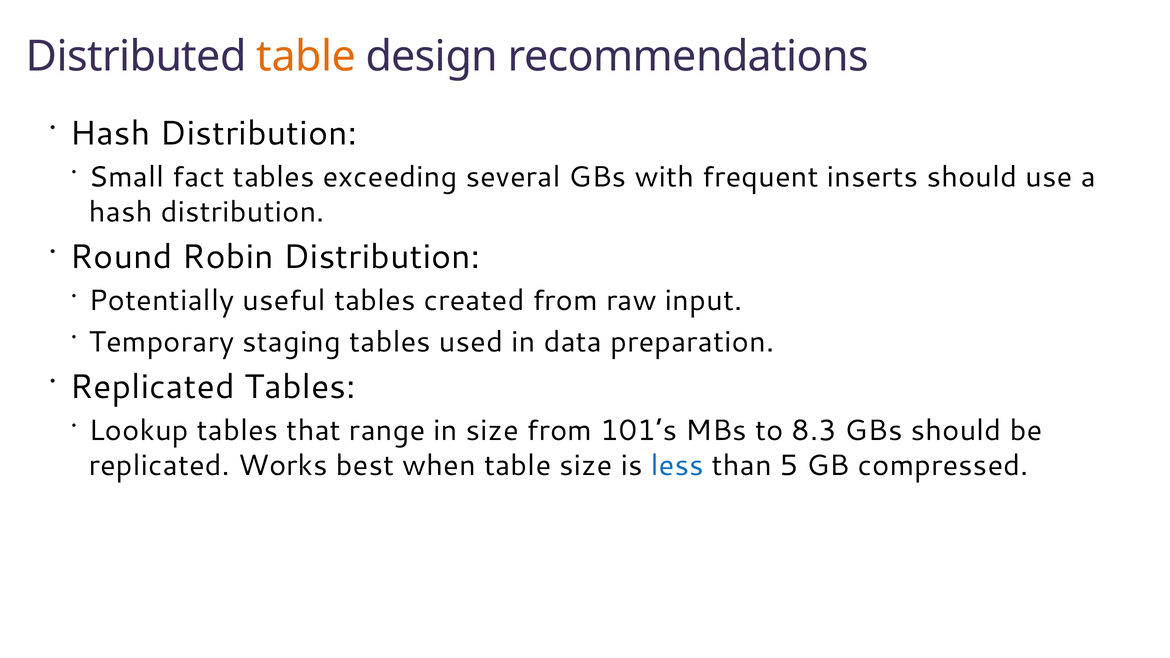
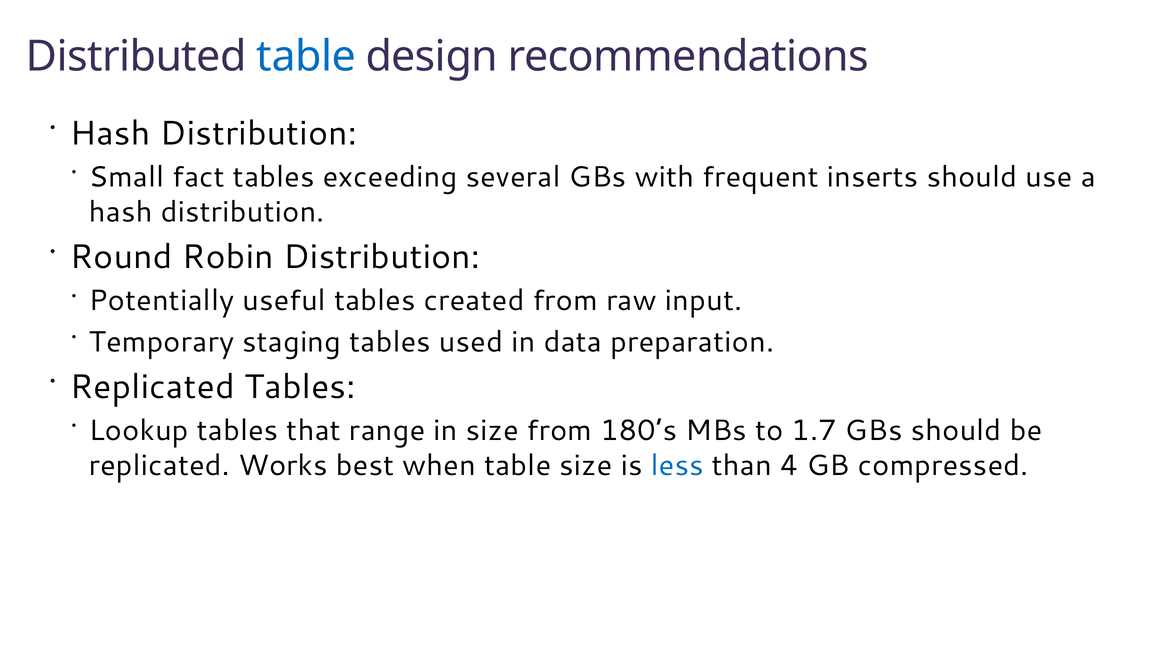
table colour: orange -> blue (306, 57)
101’s: 101’s -> 180’s (639, 431)
8.3: 8.3 -> 1.7 (814, 431)
5: 5 -> 4 (789, 466)
